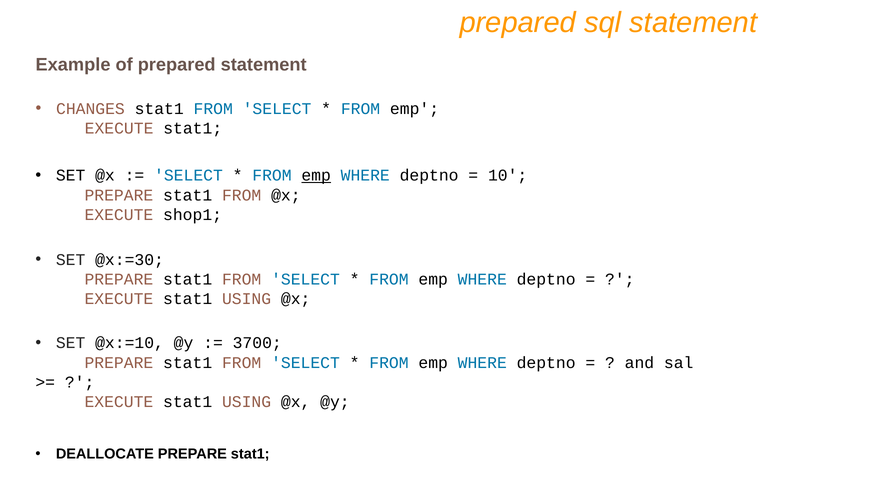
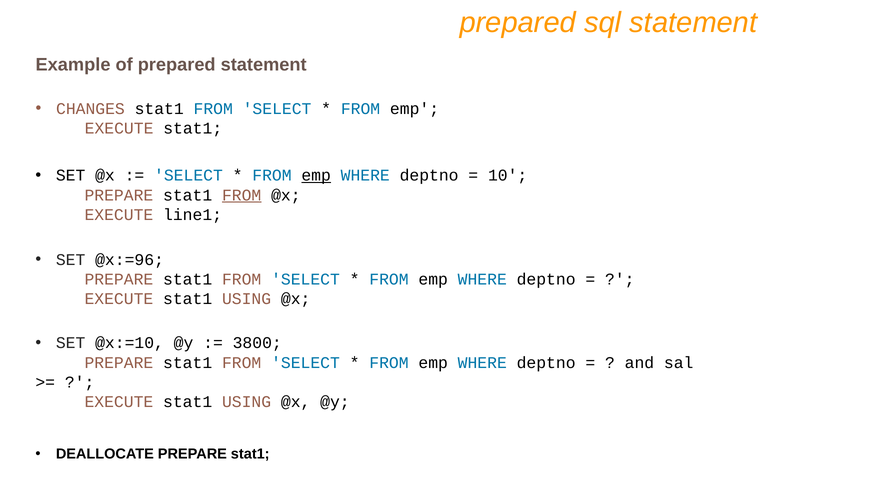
FROM underline: none -> present (242, 195)
shop1: shop1 -> line1 (193, 215)
@x:=30: @x:=30 -> @x:=96 (130, 260)
3700: 3700 -> 3800 (257, 343)
